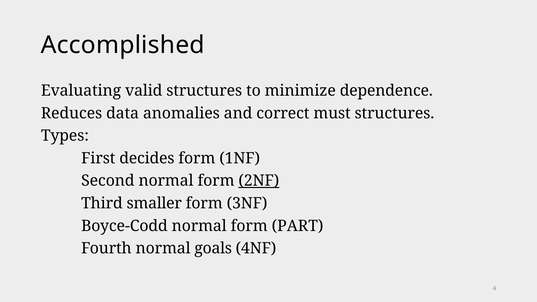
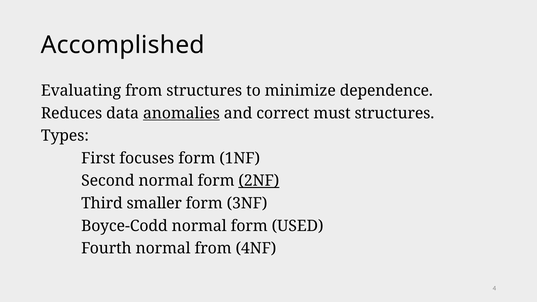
Evaluating valid: valid -> from (144, 91)
anomalies underline: none -> present (181, 113)
decides: decides -> focuses (147, 158)
PART: PART -> USED (298, 226)
normal goals: goals -> from (213, 248)
